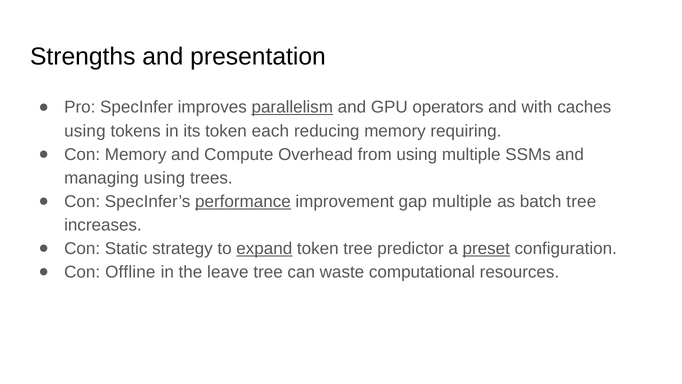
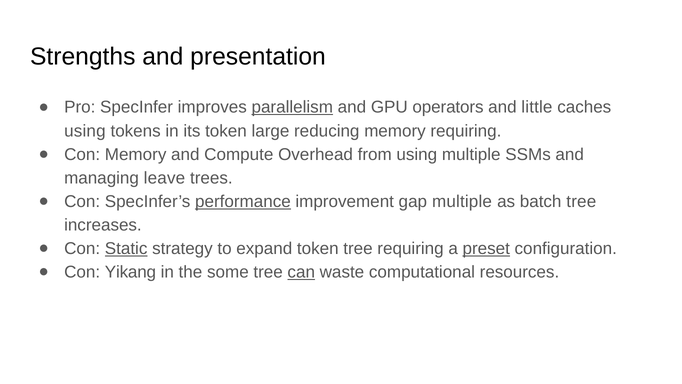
with: with -> little (537, 107)
each: each -> large (270, 131)
managing using: using -> leave (164, 178)
Static underline: none -> present (126, 248)
expand underline: present -> none (264, 248)
tree predictor: predictor -> requiring (411, 248)
Offline: Offline -> Yikang (130, 272)
leave: leave -> some (228, 272)
can underline: none -> present (301, 272)
